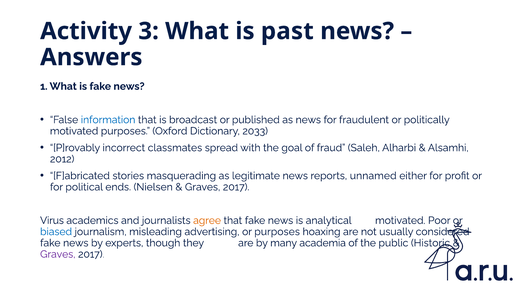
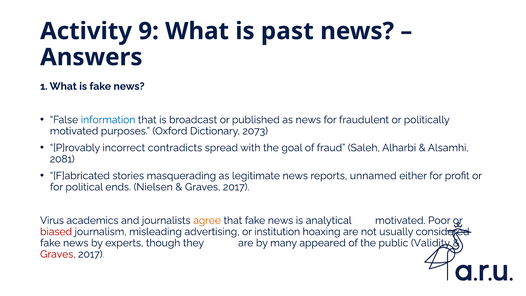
3: 3 -> 9 (149, 31)
2033: 2033 -> 2073 (255, 131)
classmates: classmates -> contradicts (175, 148)
2012: 2012 -> 2081 (62, 159)
biased colour: blue -> red (56, 232)
or purposes: purposes -> institution (277, 232)
academia: academia -> appeared (323, 243)
Historic: Historic -> Validity (430, 243)
Graves colour: purple -> red (58, 254)
